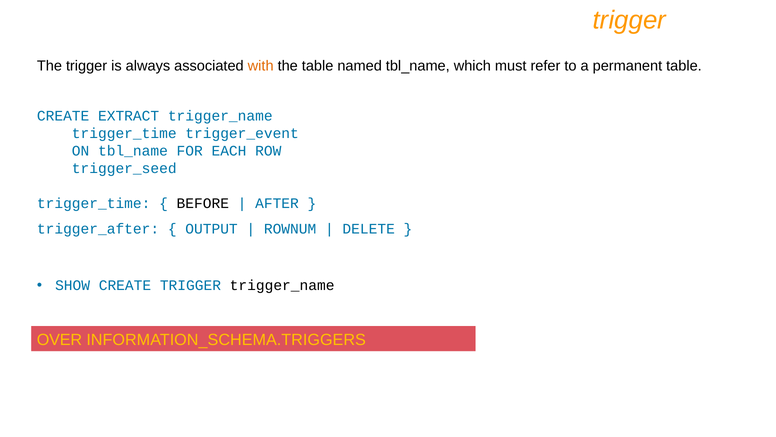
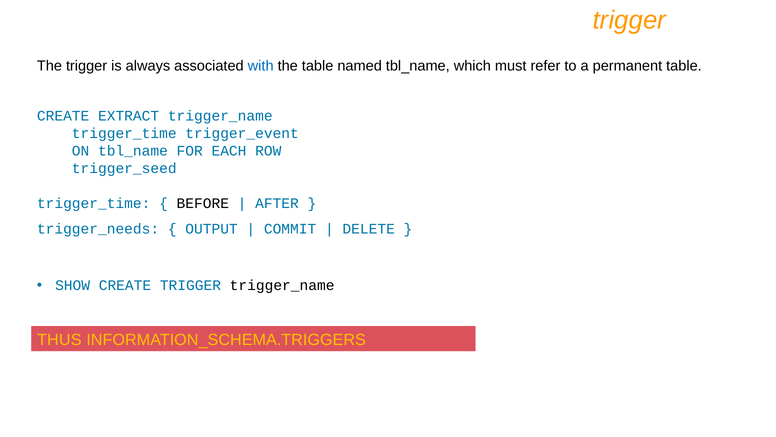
with colour: orange -> blue (261, 66)
trigger_after: trigger_after -> trigger_needs (98, 229)
ROWNUM: ROWNUM -> COMMIT (290, 229)
OVER: OVER -> THUS (59, 339)
